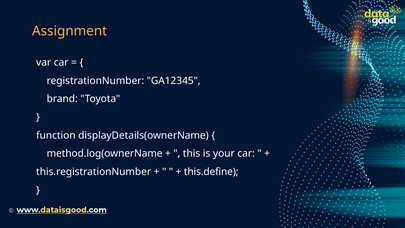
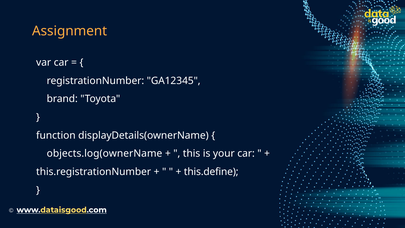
method.log(ownerName: method.log(ownerName -> objects.log(ownerName (105, 153)
